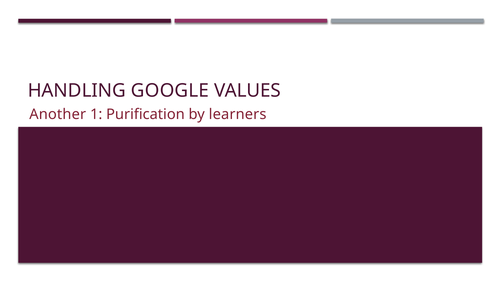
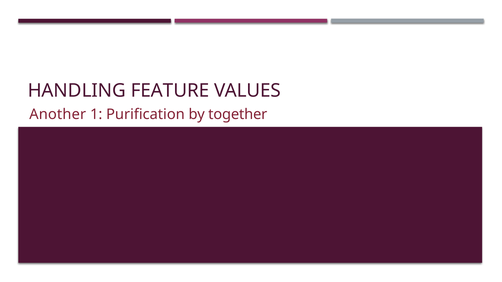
GOOGLE: GOOGLE -> FEATURE (170, 91)
learners: learners -> together (238, 114)
